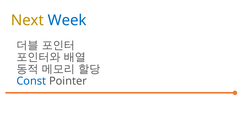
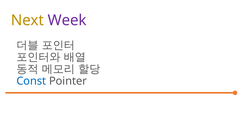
Week colour: blue -> purple (67, 20)
